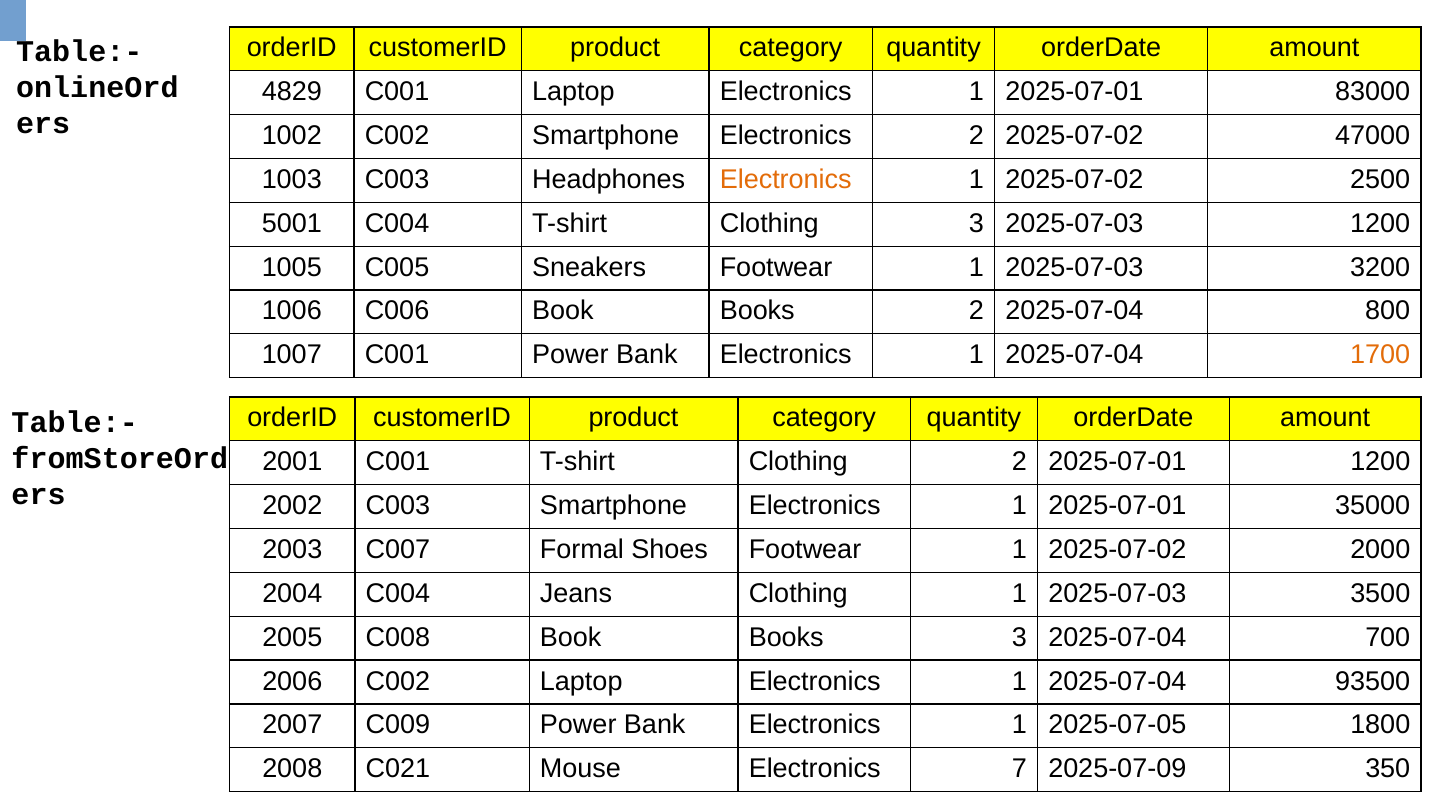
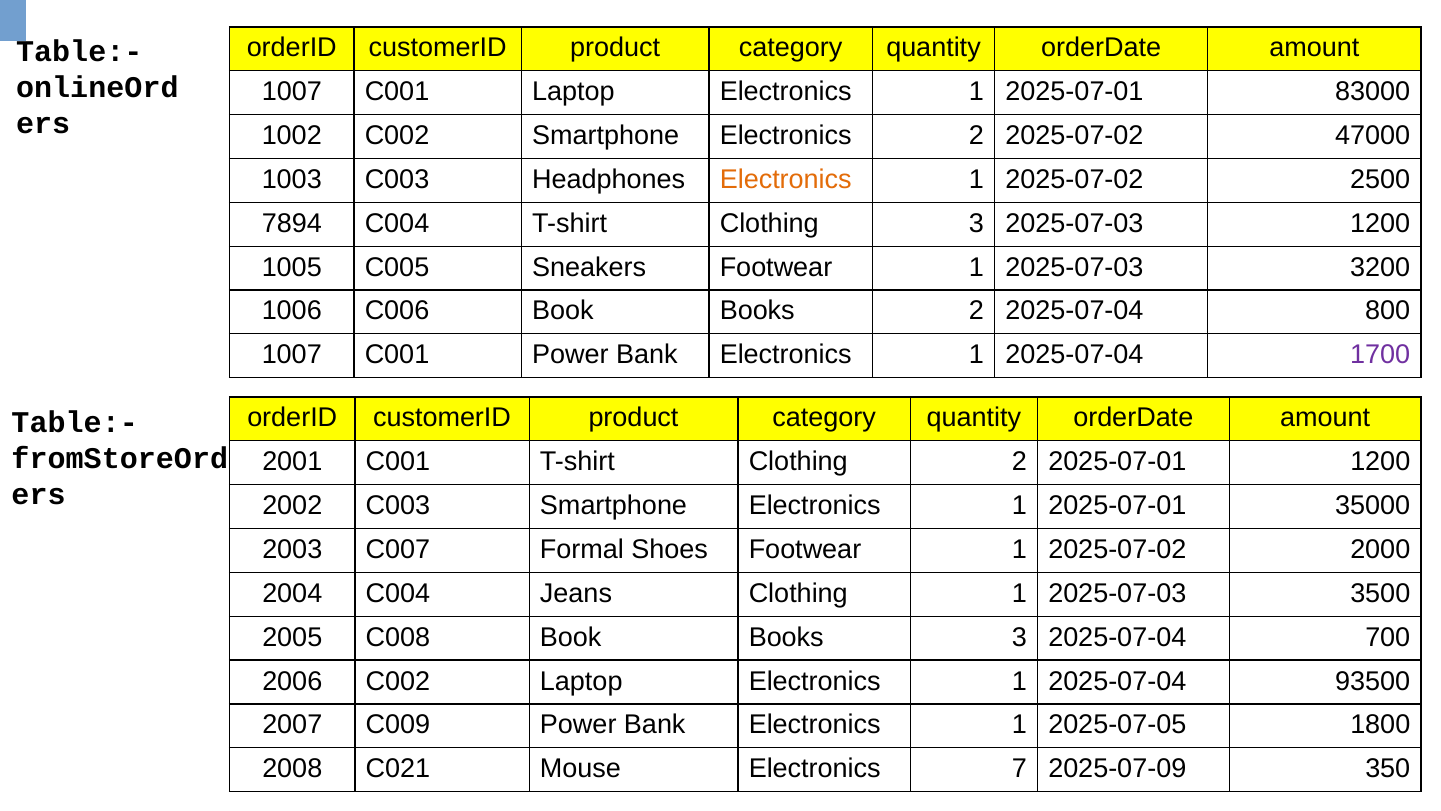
4829: 4829 -> 1007 (292, 92)
5001: 5001 -> 7894 (292, 223)
1700 colour: orange -> purple (1380, 355)
